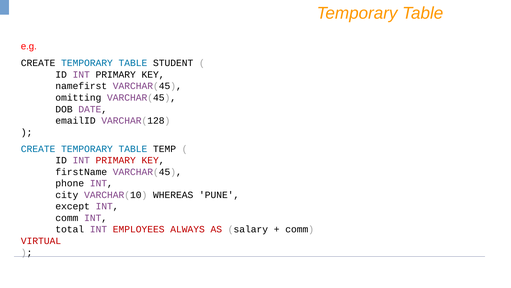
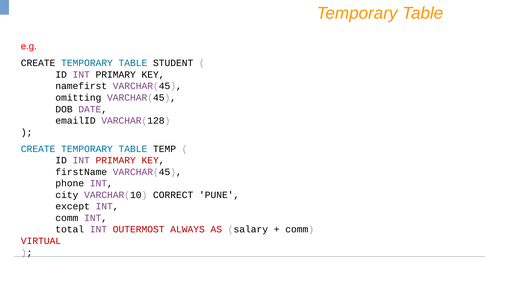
WHEREAS: WHEREAS -> CORRECT (173, 195)
EMPLOYEES: EMPLOYEES -> OUTERMOST (139, 229)
